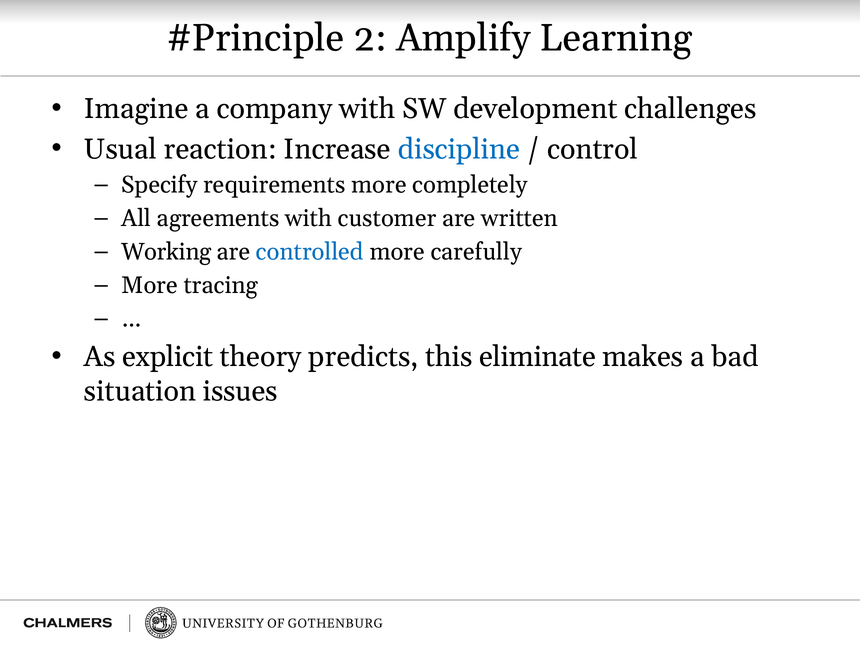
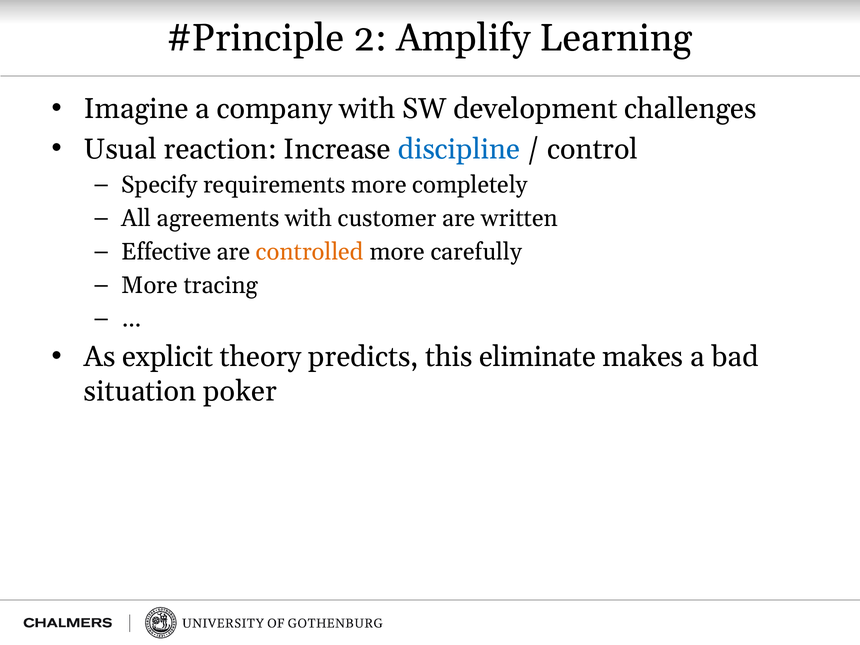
Working: Working -> Effective (166, 252)
controlled colour: blue -> orange (310, 252)
issues: issues -> poker (240, 391)
